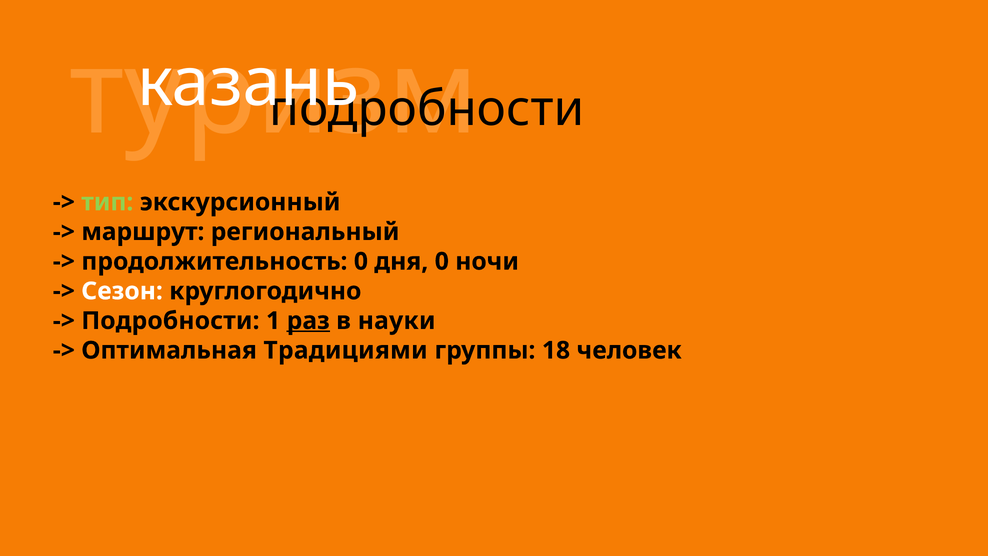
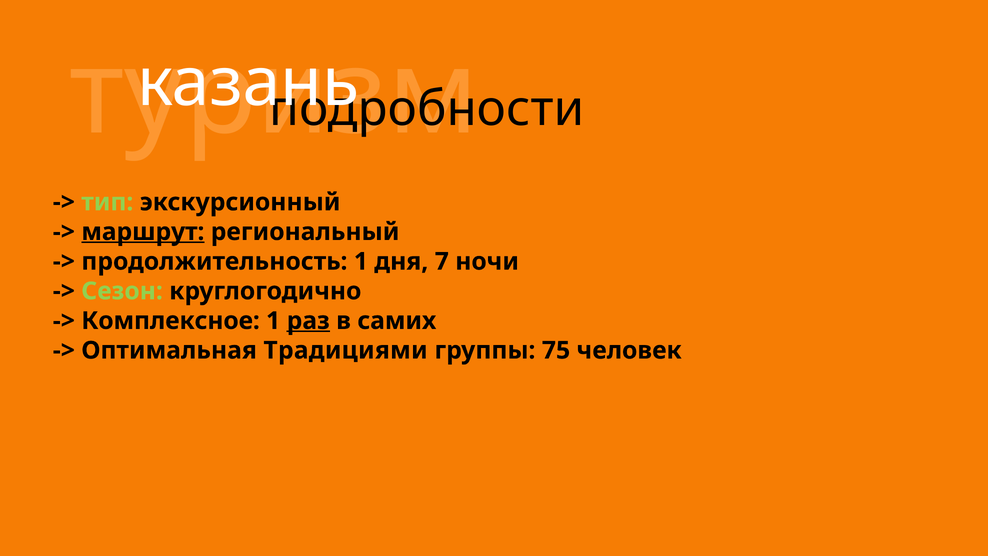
маршрут underline: none -> present (143, 232)
продолжительность 0: 0 -> 1 (361, 261)
дня 0: 0 -> 7 (442, 261)
Сезон colour: white -> light green (122, 291)
Подробности: Подробности -> Комплексное (171, 321)
науки: науки -> самих (397, 321)
18: 18 -> 75 (556, 350)
